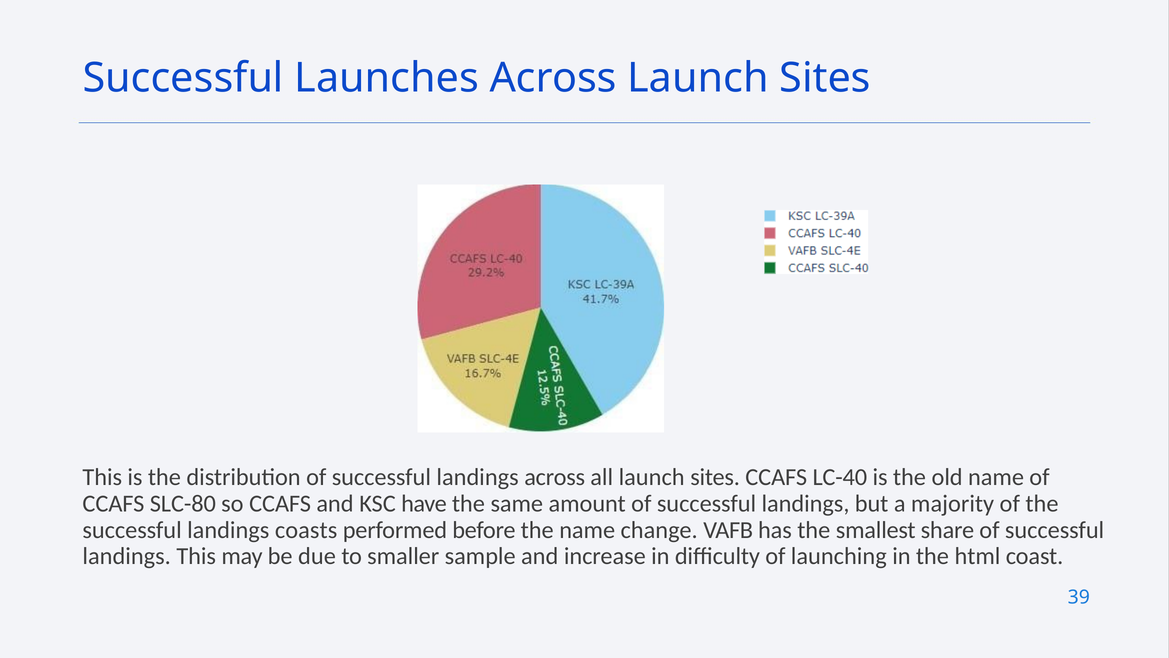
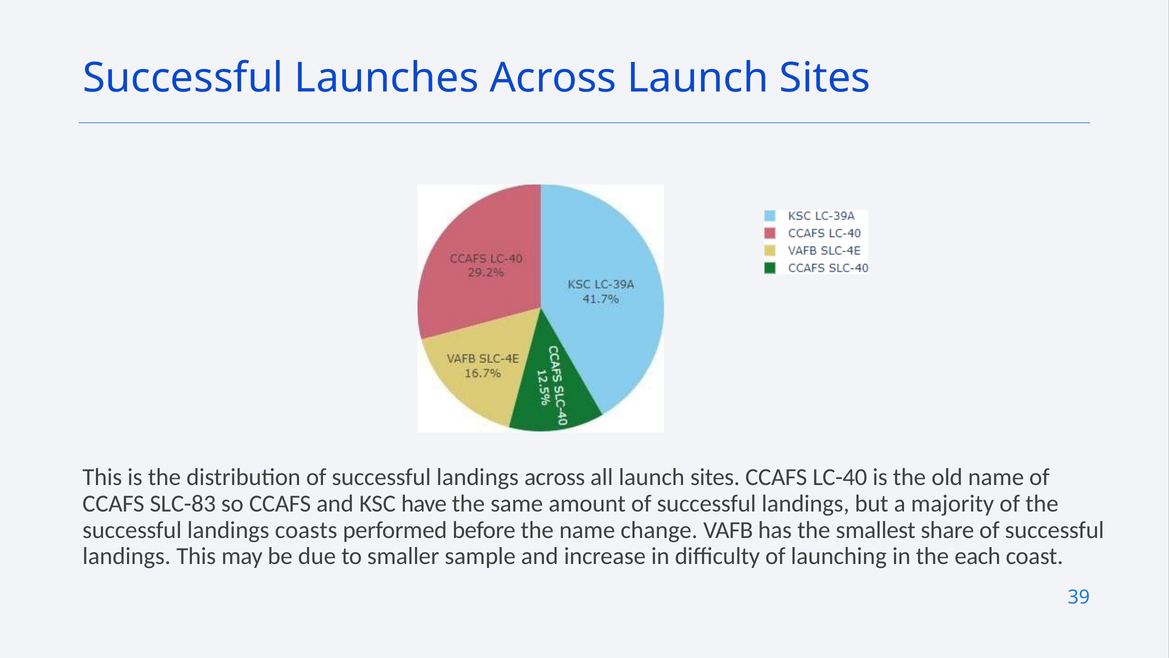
SLC-80: SLC-80 -> SLC-83 (183, 503)
html: html -> each (978, 556)
